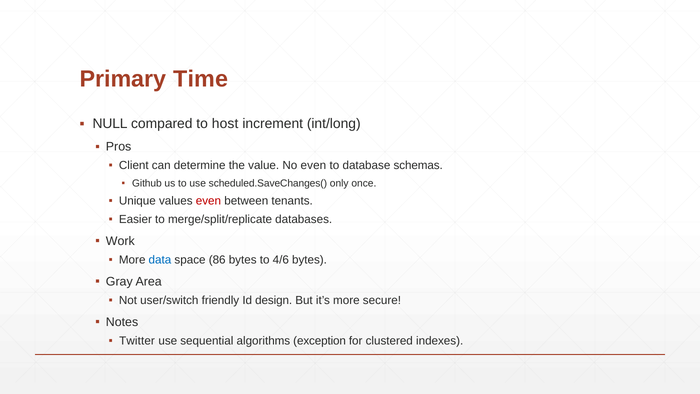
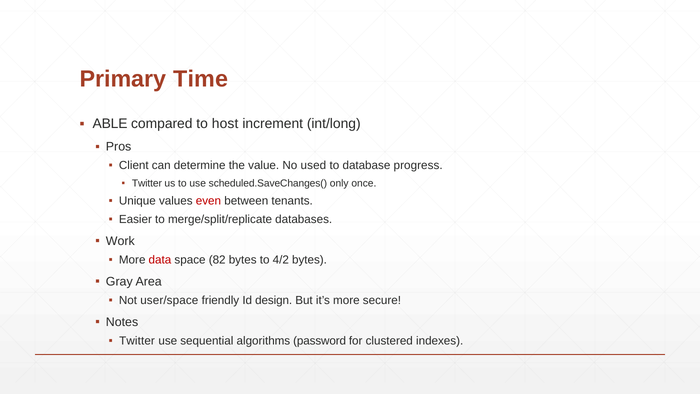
NULL: NULL -> ABLE (110, 124)
No even: even -> used (313, 166)
schemas: schemas -> progress (418, 166)
Github: Github -> Twitter (147, 183)
data colour: blue -> red (160, 260)
86: 86 -> 82 (217, 260)
4/6: 4/6 -> 4/2 (281, 260)
user/switch: user/switch -> user/space (169, 300)
exception: exception -> password (320, 341)
